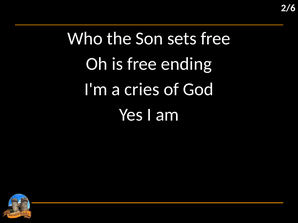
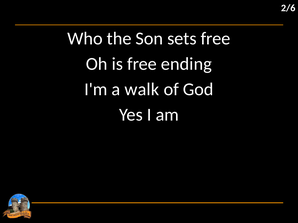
cries: cries -> walk (142, 90)
